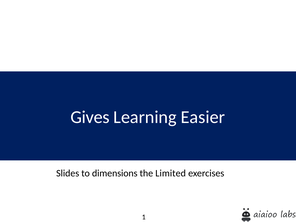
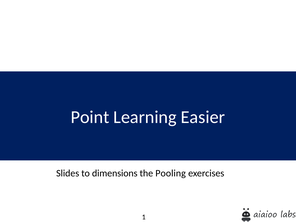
Gives: Gives -> Point (90, 117)
Limited: Limited -> Pooling (171, 173)
